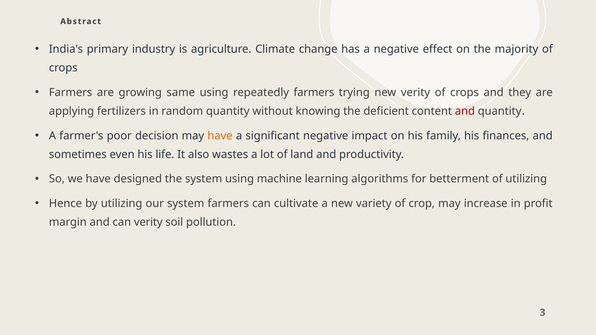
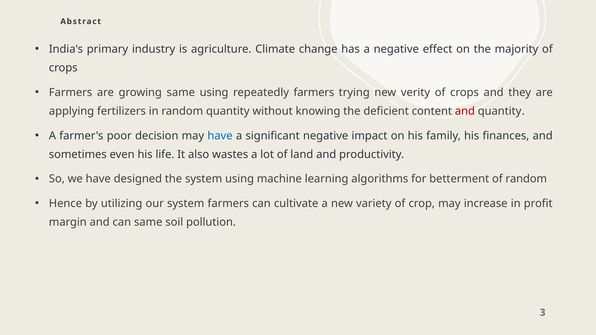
have colour: orange -> blue (220, 136)
of utilizing: utilizing -> random (526, 179)
can verity: verity -> same (148, 222)
